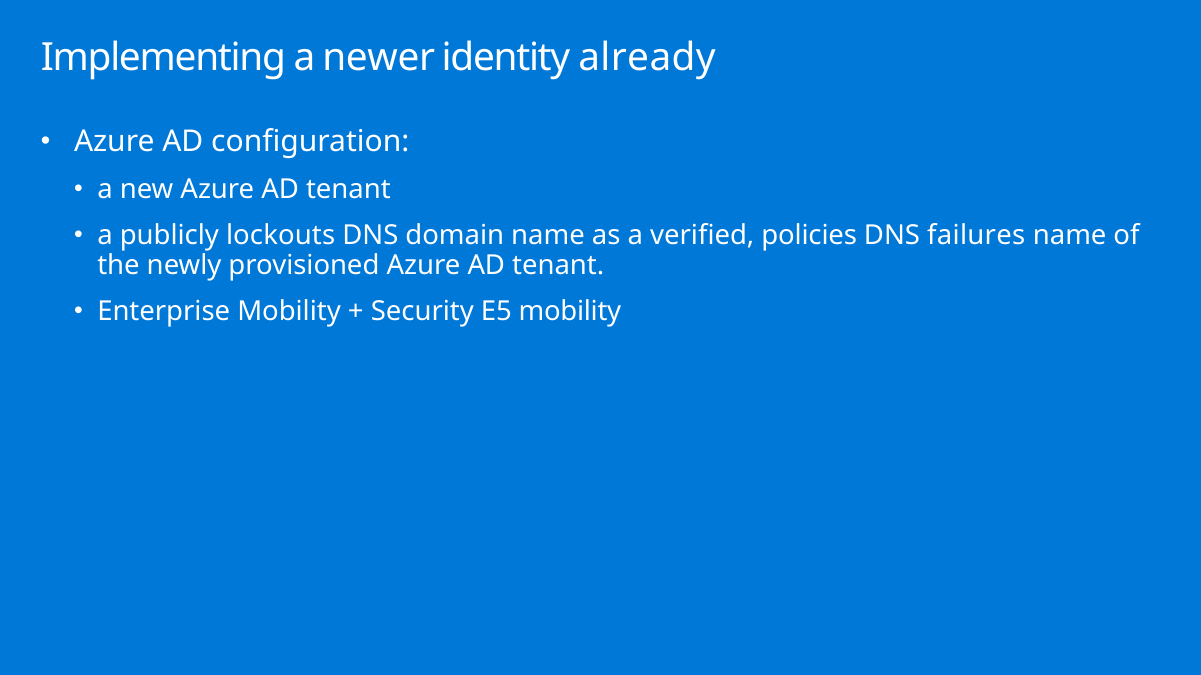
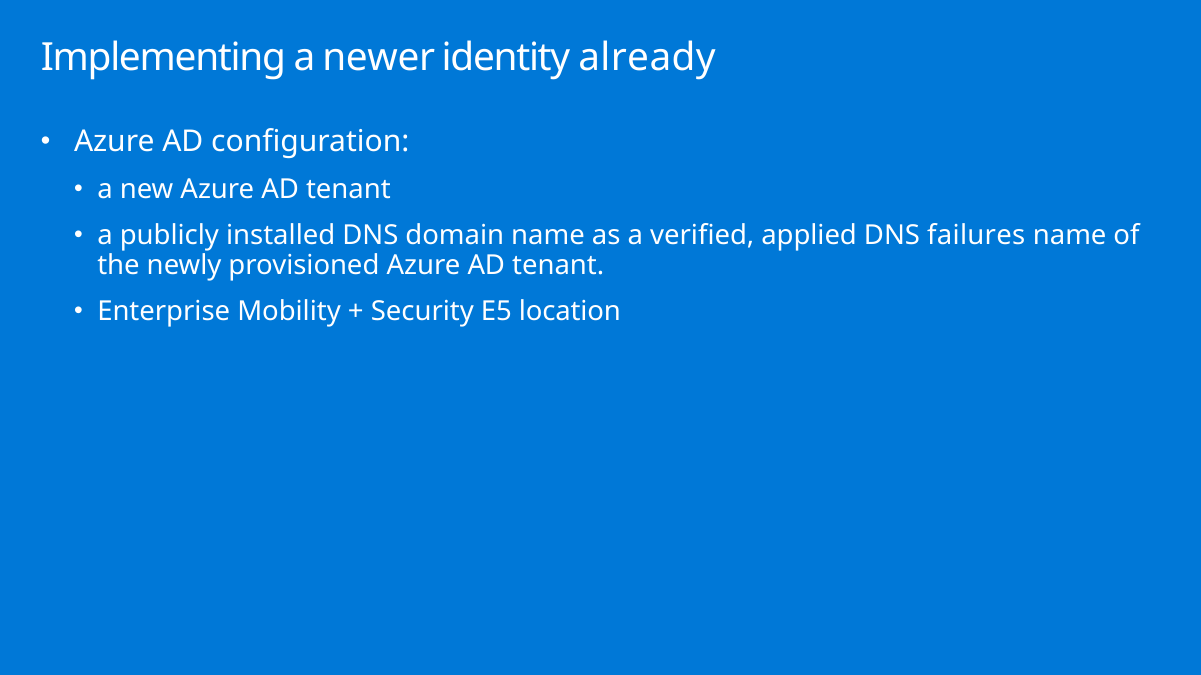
lockouts: lockouts -> installed (281, 236)
policies: policies -> applied (809, 236)
E5 mobility: mobility -> location (570, 312)
